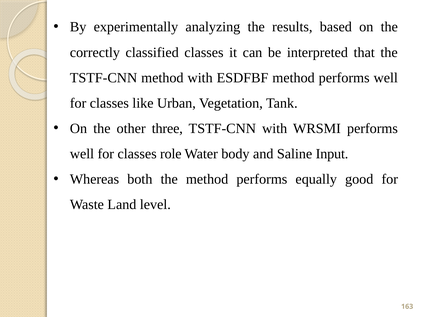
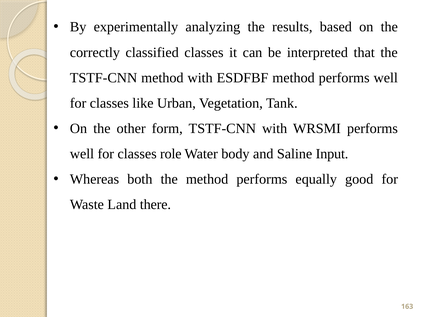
three: three -> form (167, 129)
level: level -> there (155, 205)
